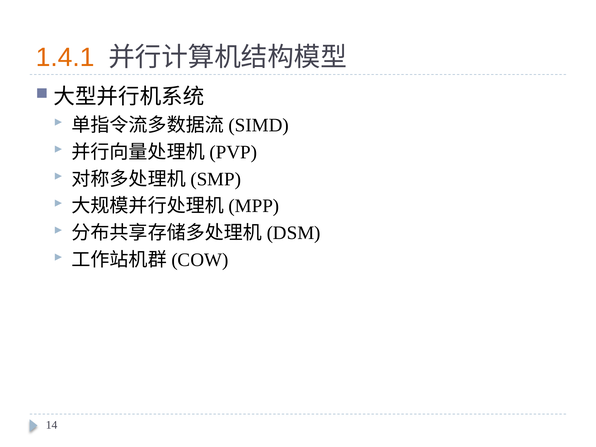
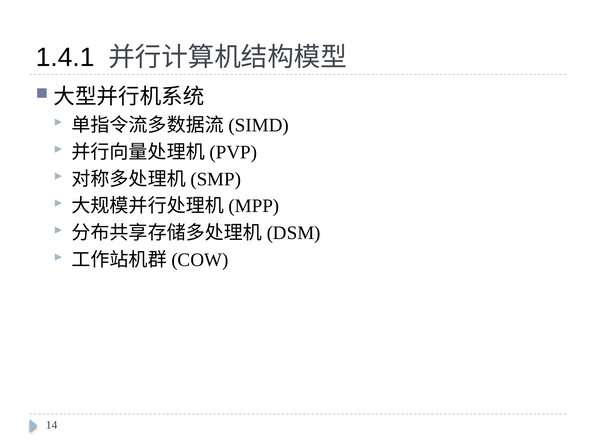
1.4.1 colour: orange -> black (65, 57)
